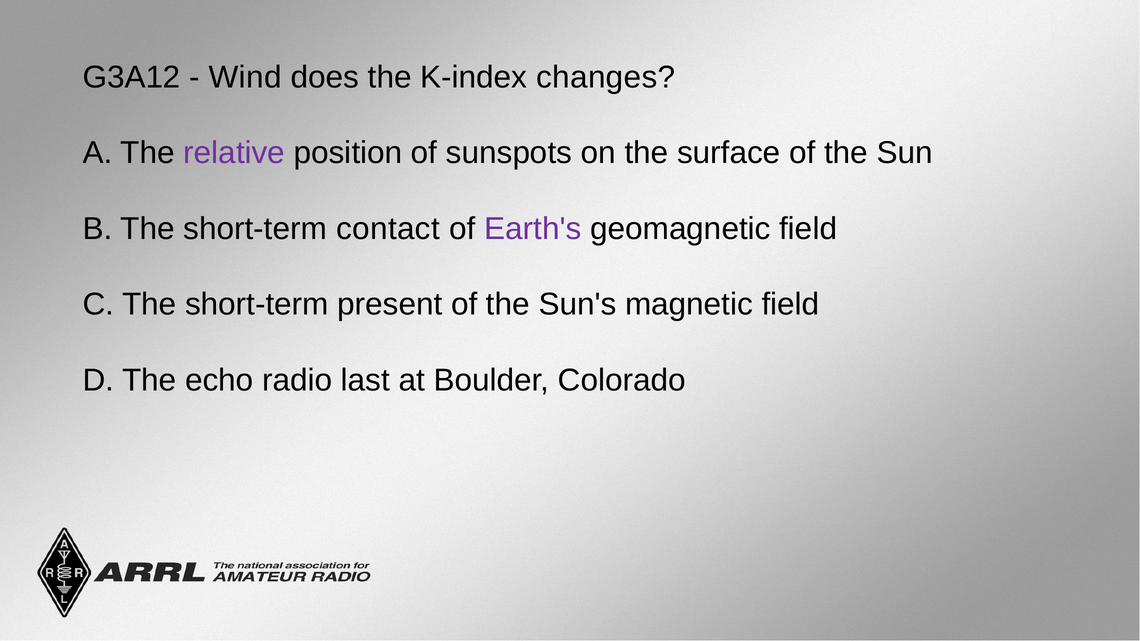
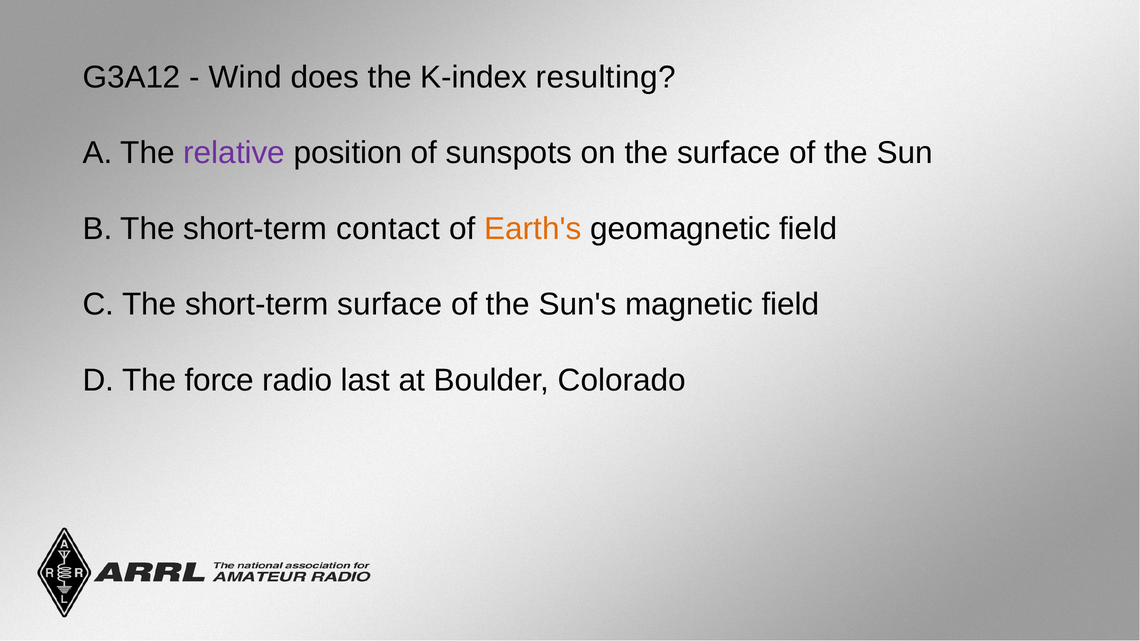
changes: changes -> resulting (606, 77)
Earth's colour: purple -> orange (533, 229)
short-term present: present -> surface (390, 305)
echo: echo -> force (219, 380)
